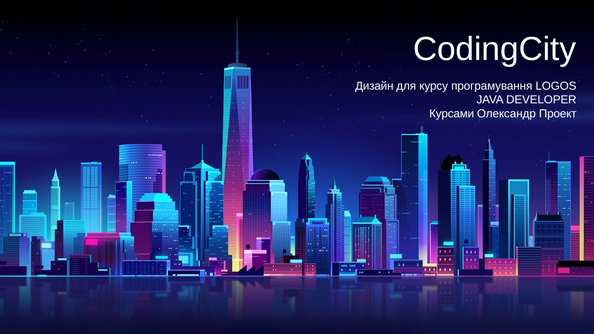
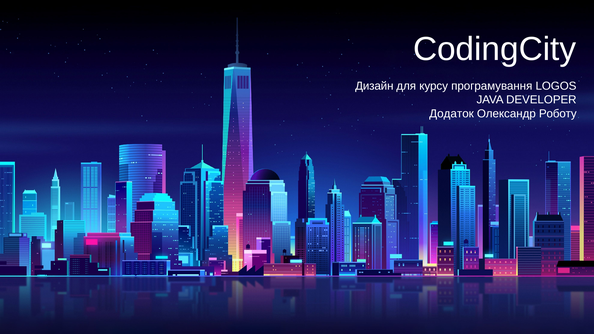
Курсами: Курсами -> Додаток (452, 114)
Проект: Проект -> Роботу (558, 114)
